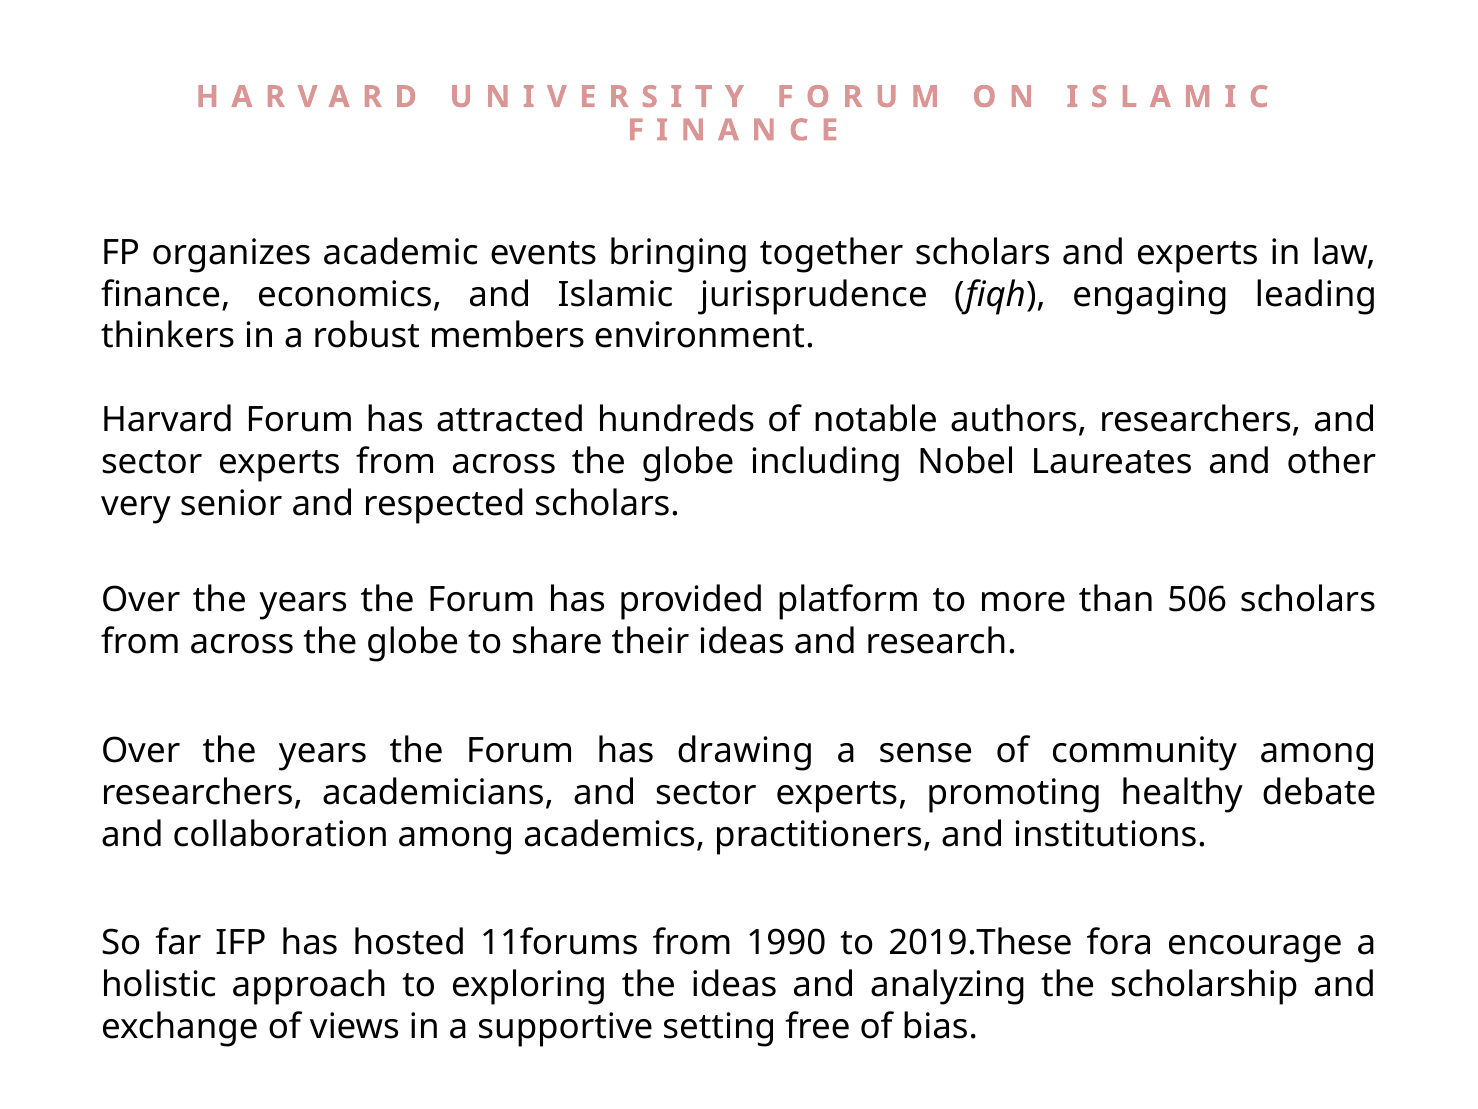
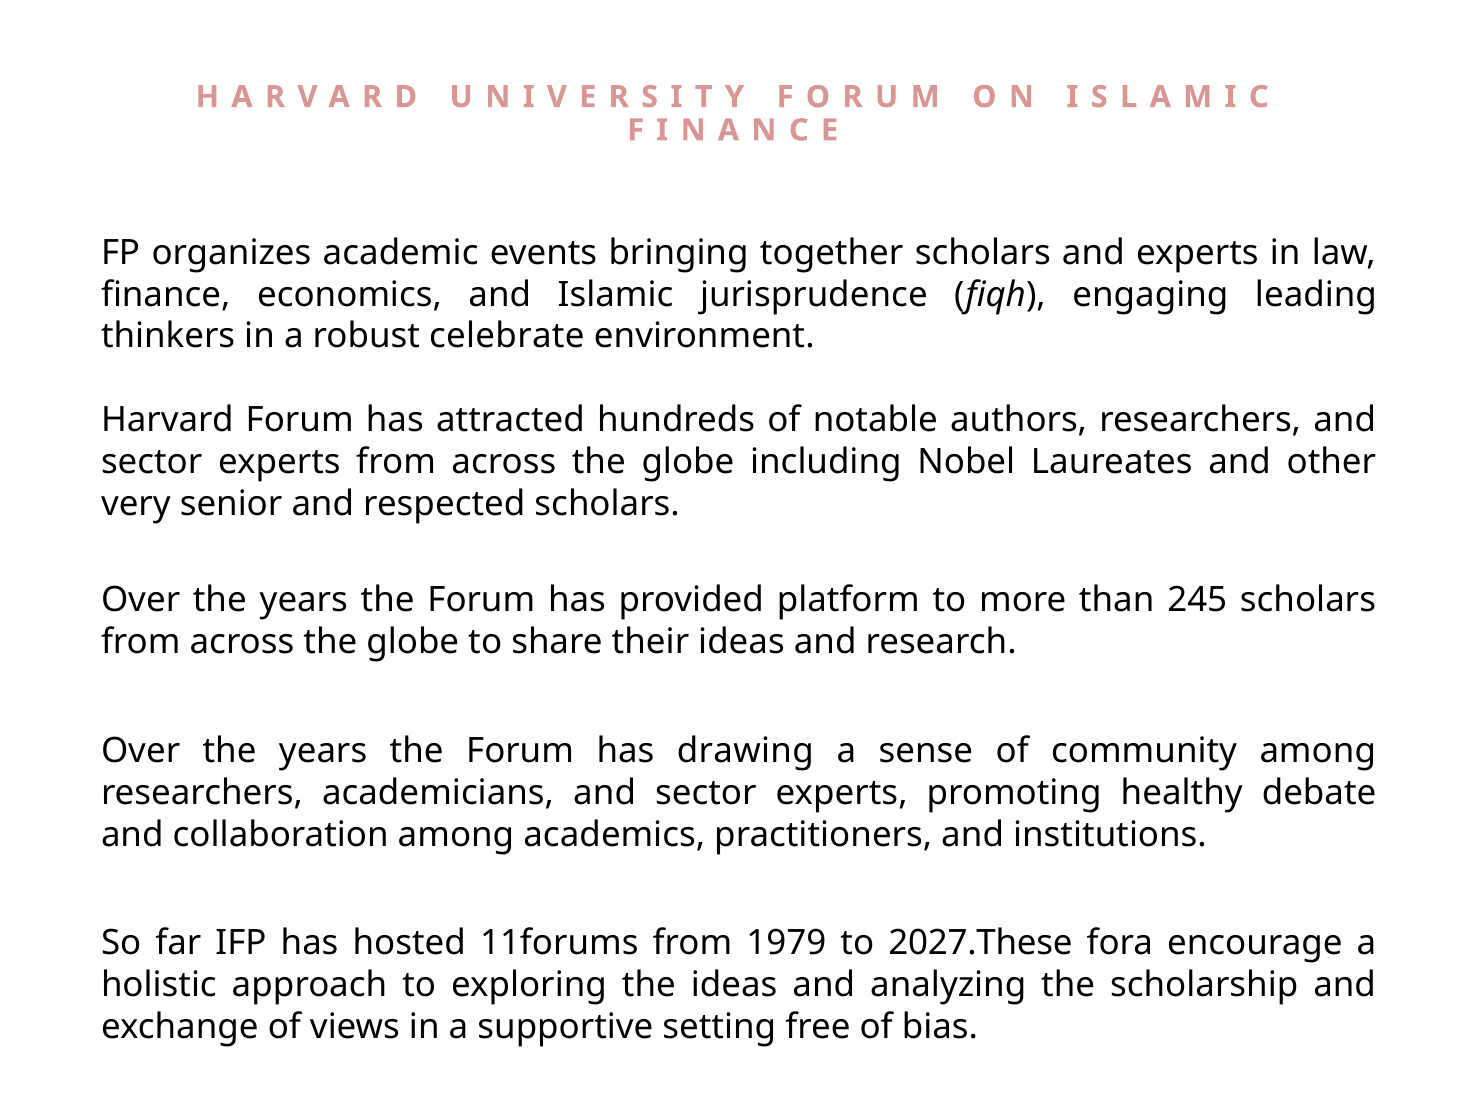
members: members -> celebrate (507, 336)
506: 506 -> 245 (1197, 600)
1990: 1990 -> 1979 (786, 943)
2019.These: 2019.These -> 2027.These (980, 943)
